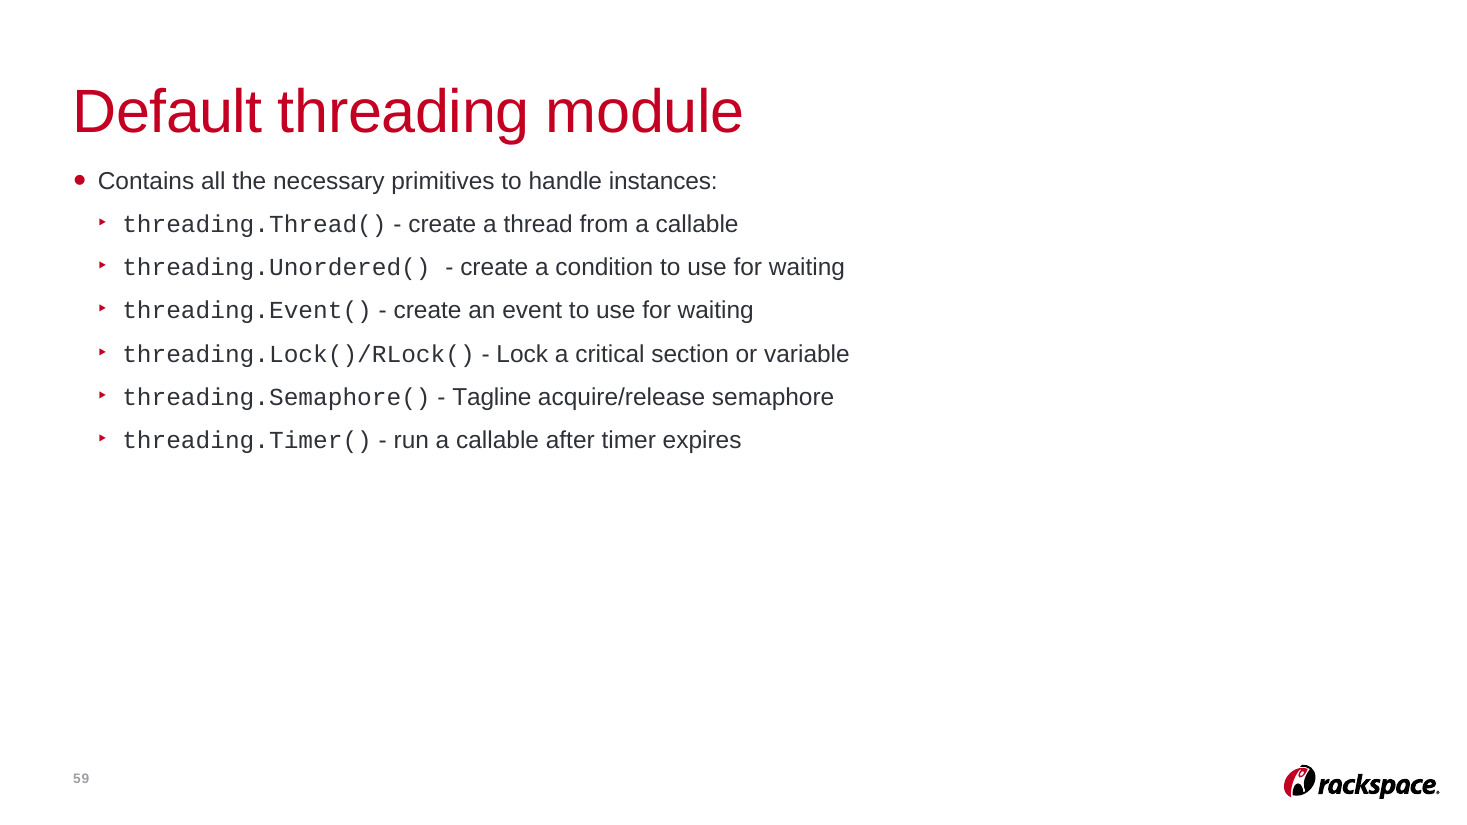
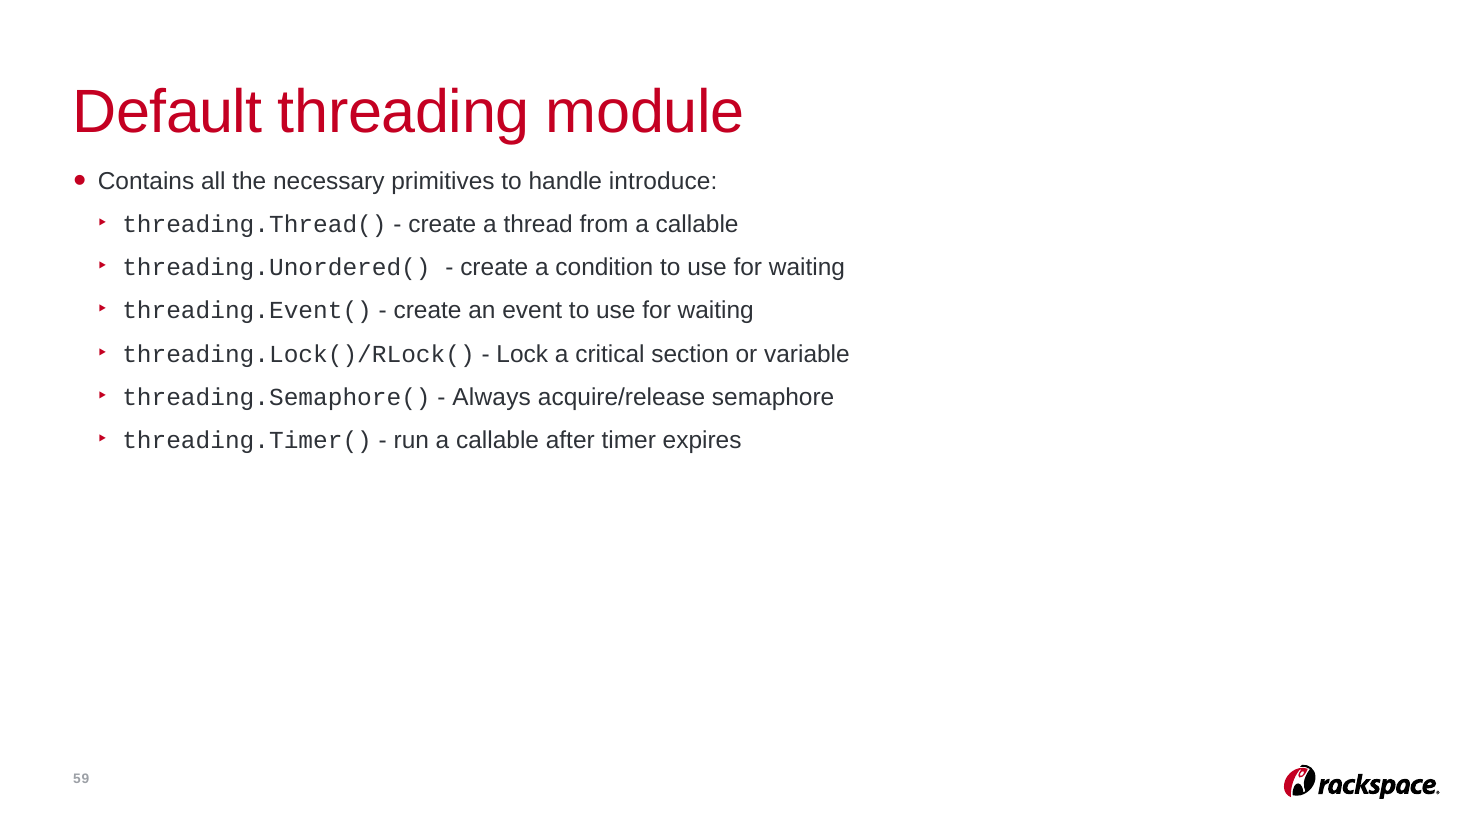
instances: instances -> introduce (663, 181)
Tagline: Tagline -> Always (492, 397)
